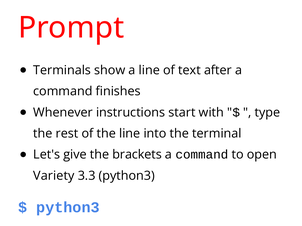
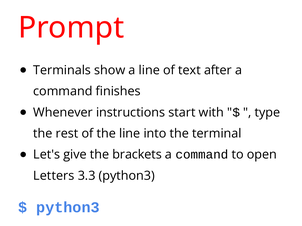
Variety: Variety -> Letters (54, 176)
